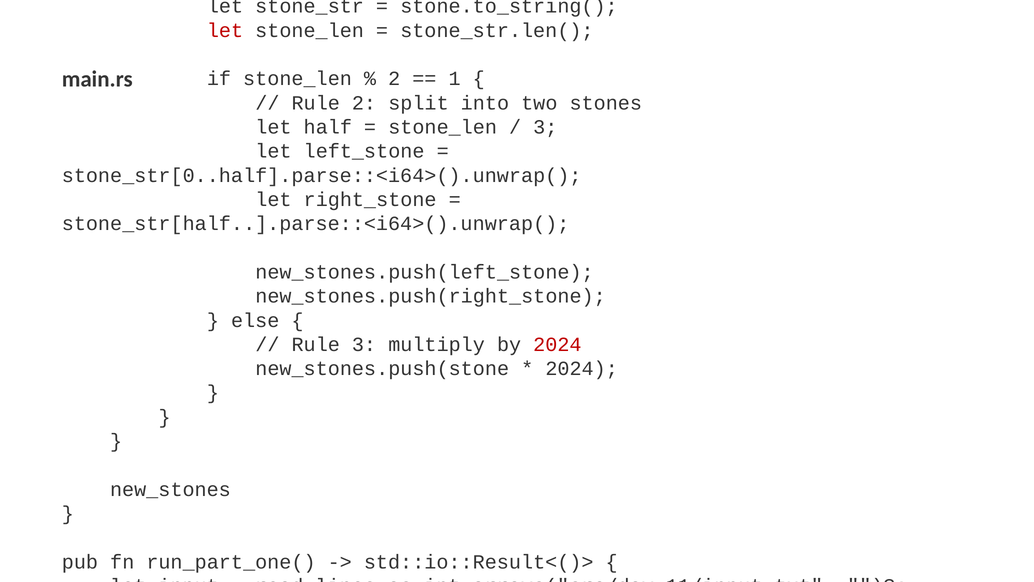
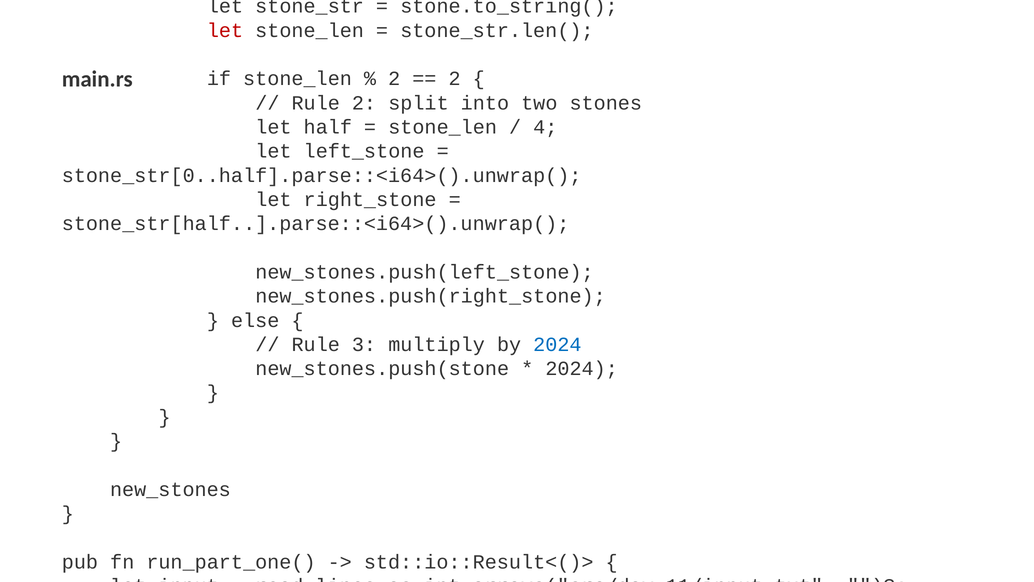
1: 1 -> 2 (455, 79)
3: 3 -> 4 (545, 127)
2024 colour: red -> blue (557, 344)
